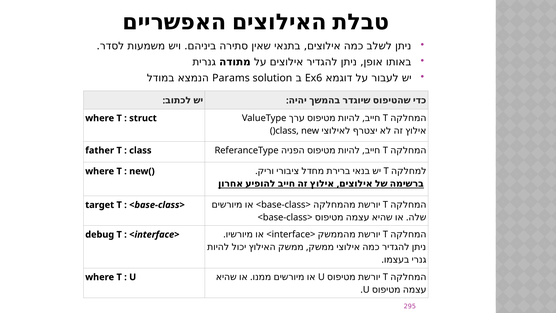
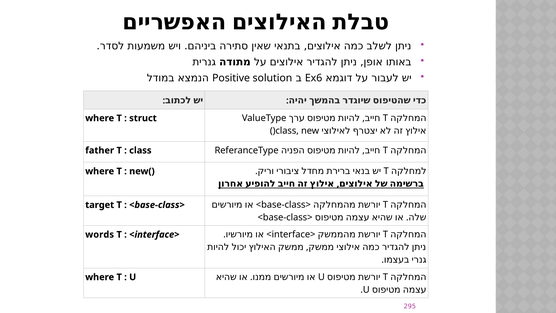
Params: Params -> Positive (231, 78)
debug: debug -> words (100, 234)
